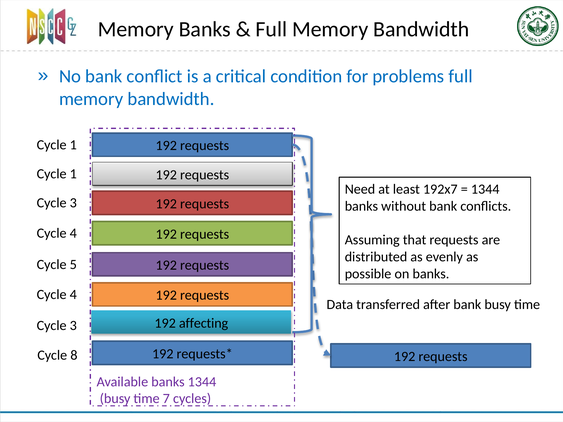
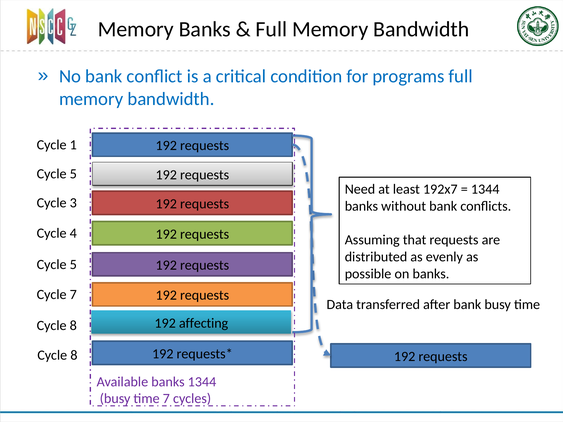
problems: problems -> programs (408, 76)
1: 1 -> 5 (73, 174)
4: 4 -> 7 (73, 295)
3: 3 -> 8 (73, 326)
